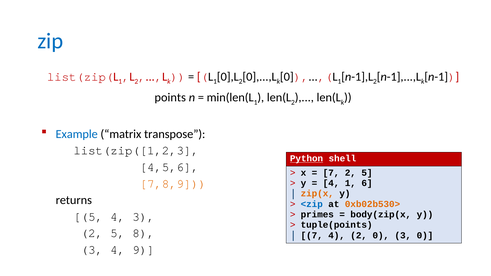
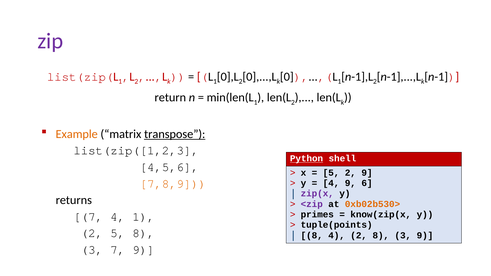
zip colour: blue -> purple (50, 41)
points: points -> return (170, 98)
Example colour: blue -> orange (77, 134)
transpose underline: none -> present (175, 134)
7: 7 -> 5 (331, 173)
5: 5 -> 9 (367, 173)
4 1: 1 -> 9 (350, 183)
zip(x colour: orange -> purple (317, 194)
<zip colour: blue -> purple (312, 204)
body(zip(x: body(zip(x -> know(zip(x (381, 215)
5: 5 -> 7 (88, 217)
4 3: 3 -> 1 (143, 217)
7: 7 -> 8 (312, 235)
2 0: 0 -> 8 (381, 235)
3 0: 0 -> 9 (425, 235)
3 4: 4 -> 7 (118, 250)
